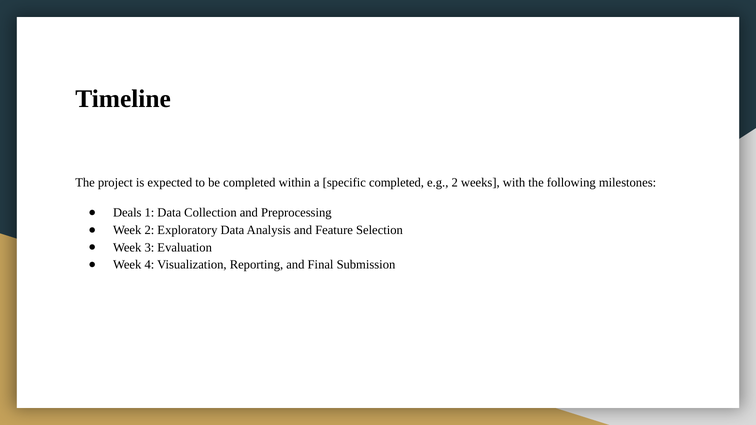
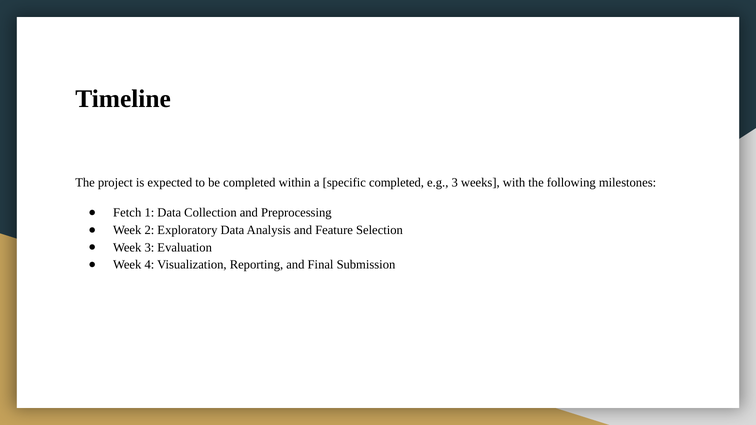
e.g 2: 2 -> 3 (455, 183)
Deals: Deals -> Fetch (127, 213)
